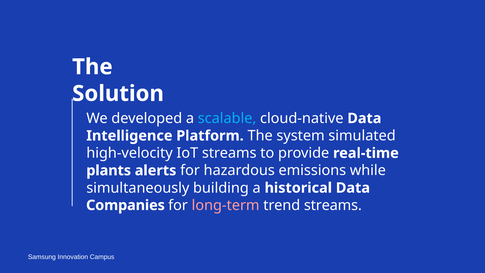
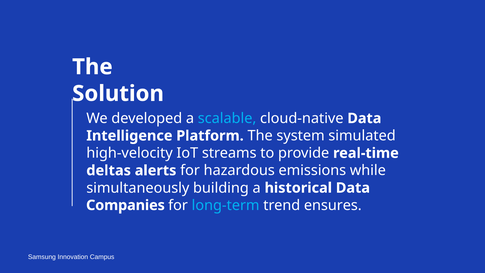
plants: plants -> deltas (109, 170)
long-term colour: pink -> light blue (226, 205)
trend streams: streams -> ensures (333, 205)
